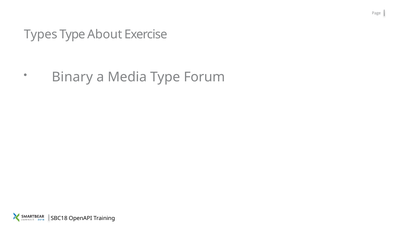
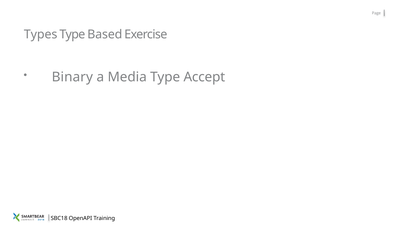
About: About -> Based (105, 34)
Forum: Forum -> Accept (204, 77)
